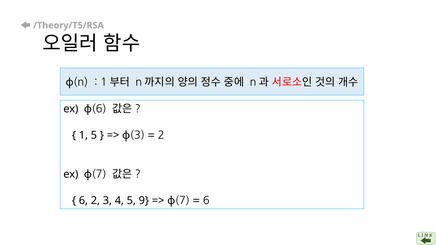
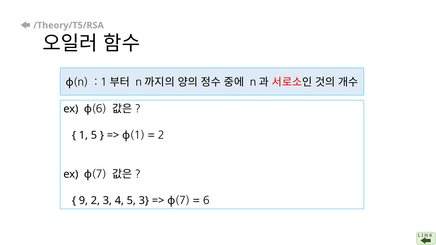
3: 3 -> 1 (137, 135)
6: 6 -> 9 (83, 201)
5 9: 9 -> 3 (144, 201)
